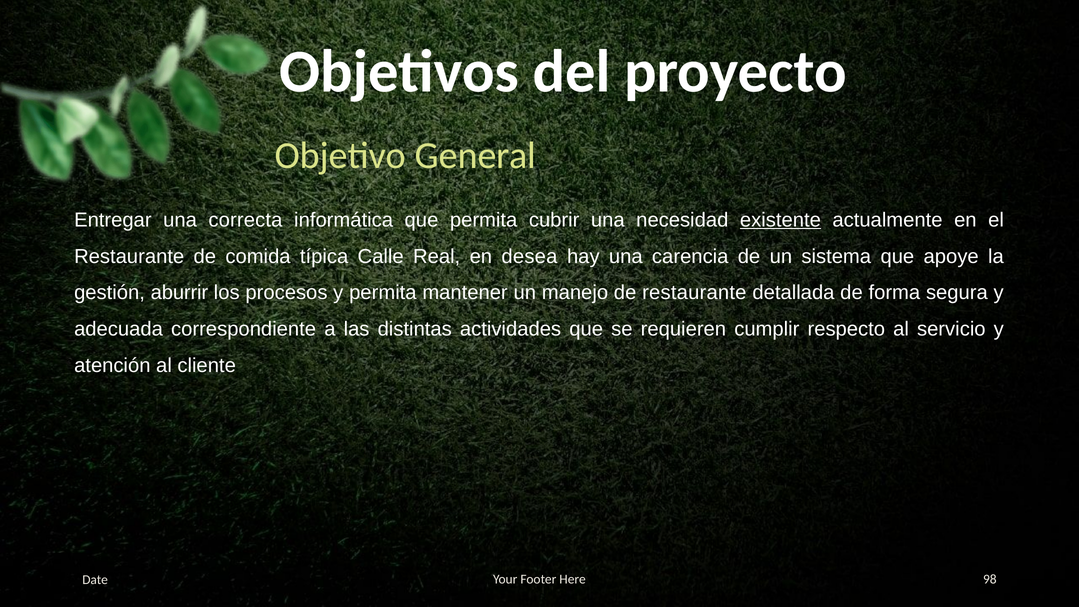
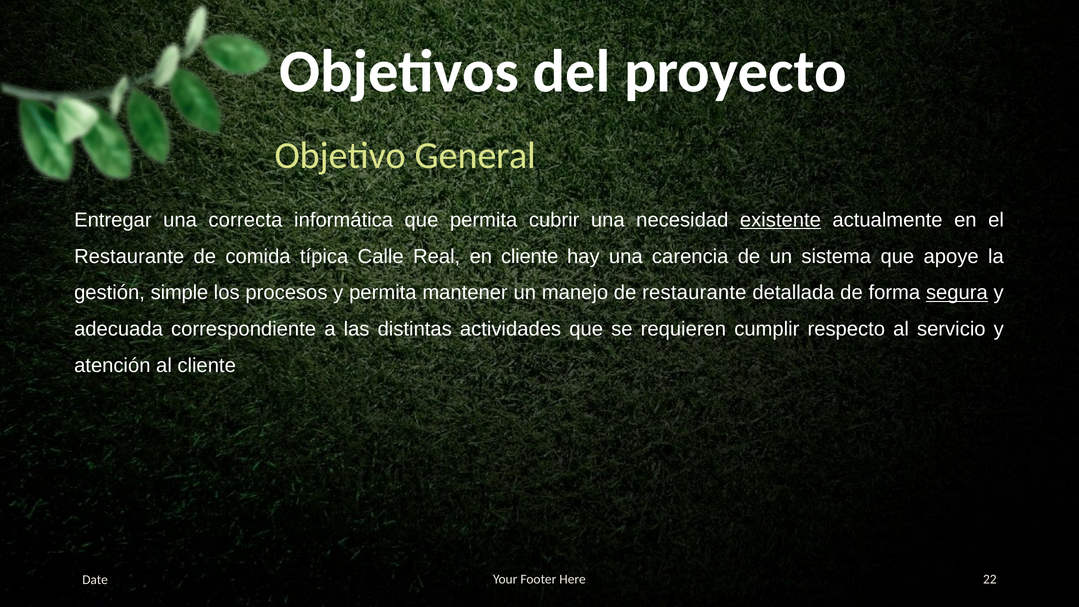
en desea: desea -> cliente (530, 256)
aburrir: aburrir -> simple (179, 293)
segura underline: none -> present (957, 293)
98: 98 -> 22 (990, 579)
